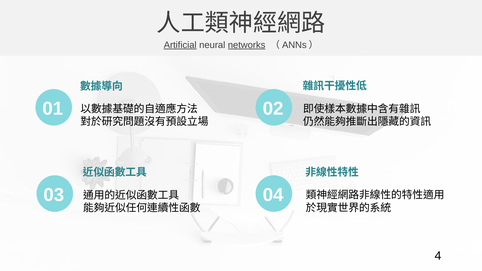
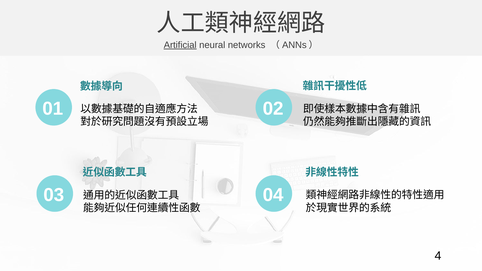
networks underline: present -> none (247, 45)
